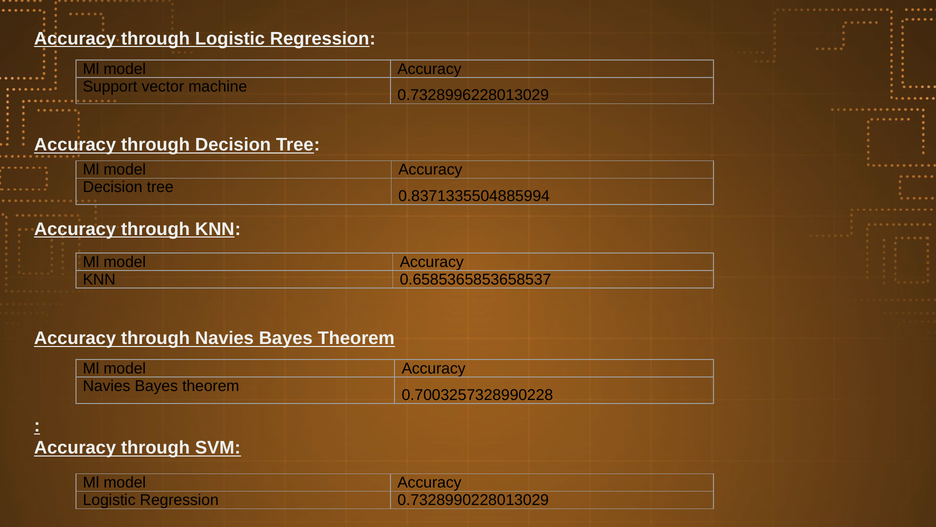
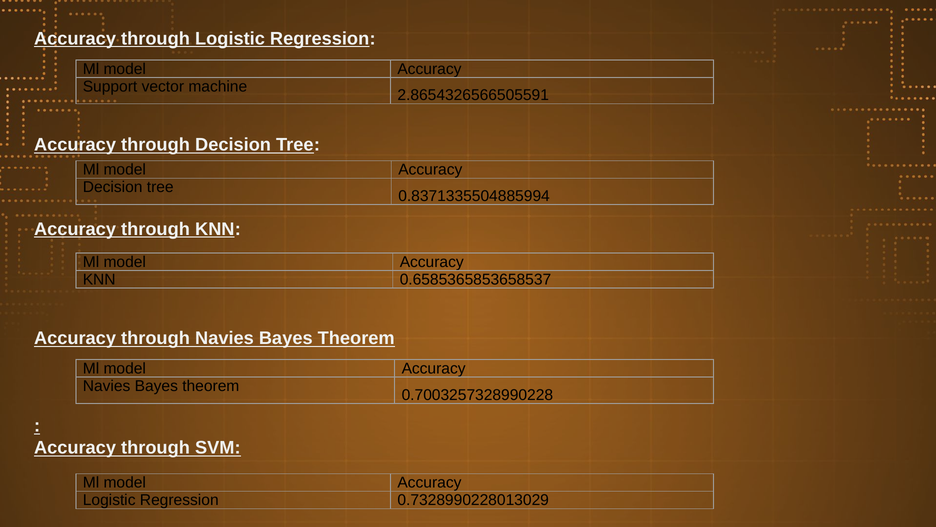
0.7328996228013029: 0.7328996228013029 -> 2.8654326566505591 (473, 95)
